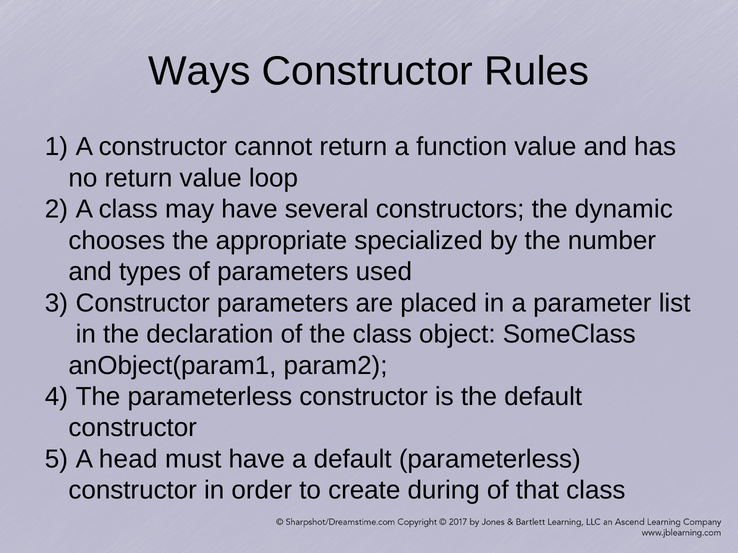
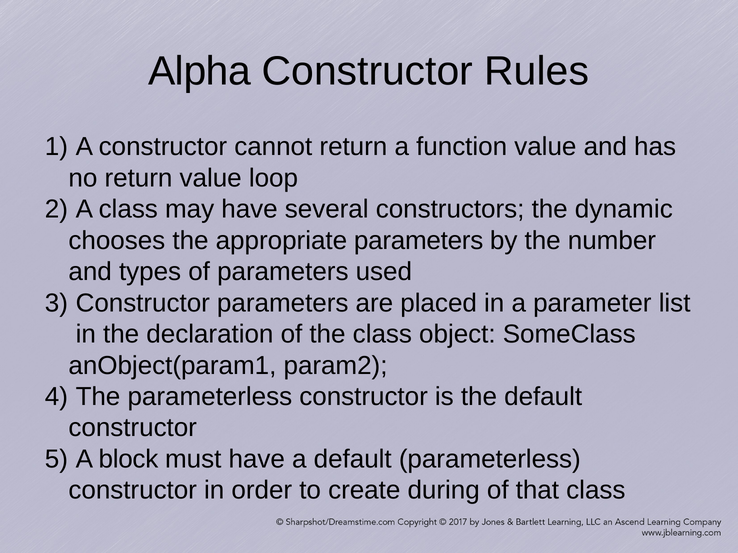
Ways: Ways -> Alpha (200, 71)
appropriate specialized: specialized -> parameters (419, 241)
head: head -> block (128, 460)
